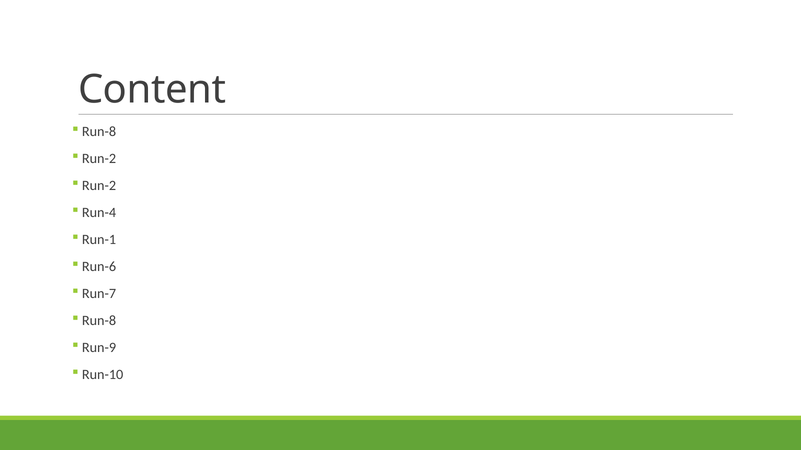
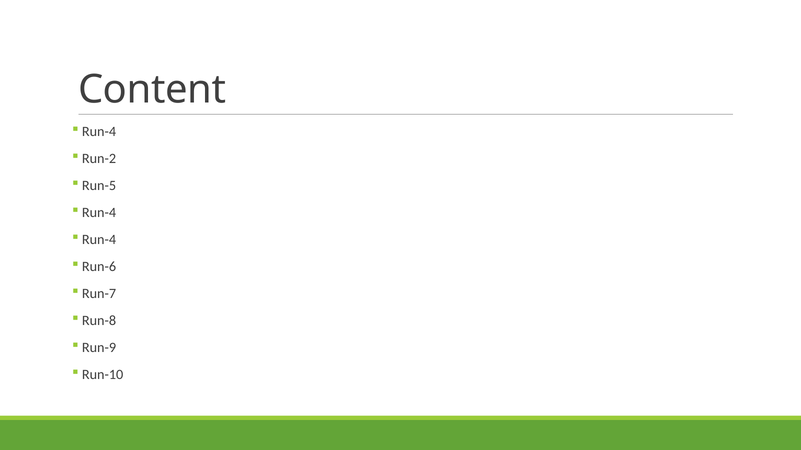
Run-8: Run-8 -> Run-4 (99, 132)
Run-2: Run-2 -> Run-5 (99, 186)
Run-1: Run-1 -> Run-4 (99, 240)
